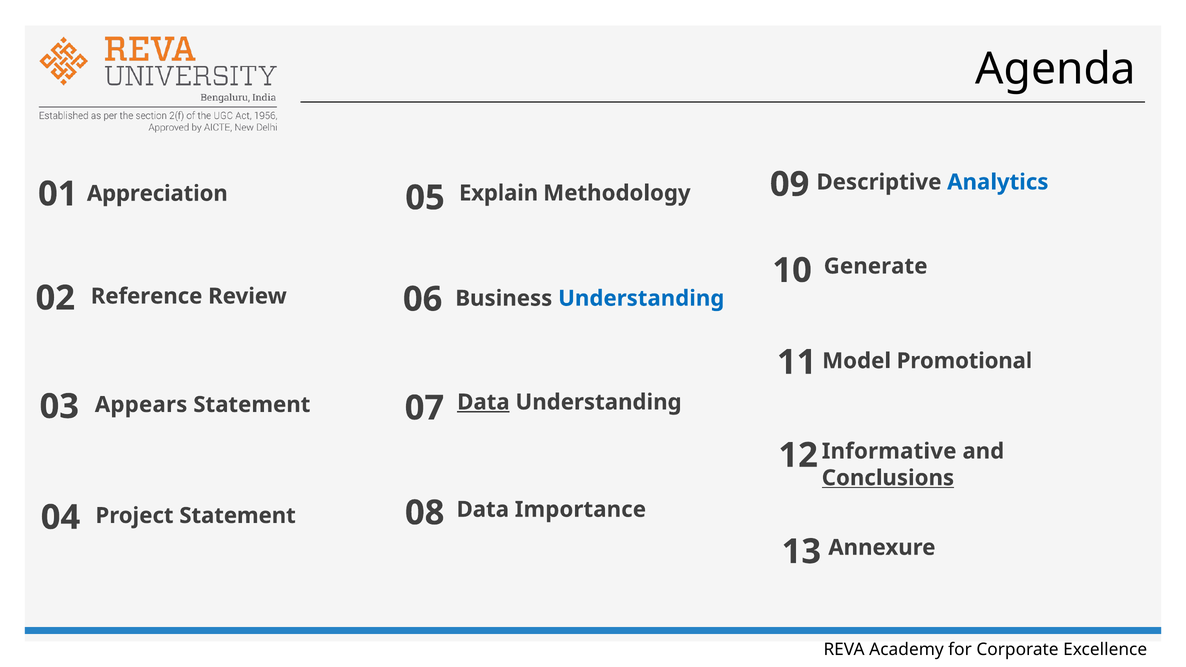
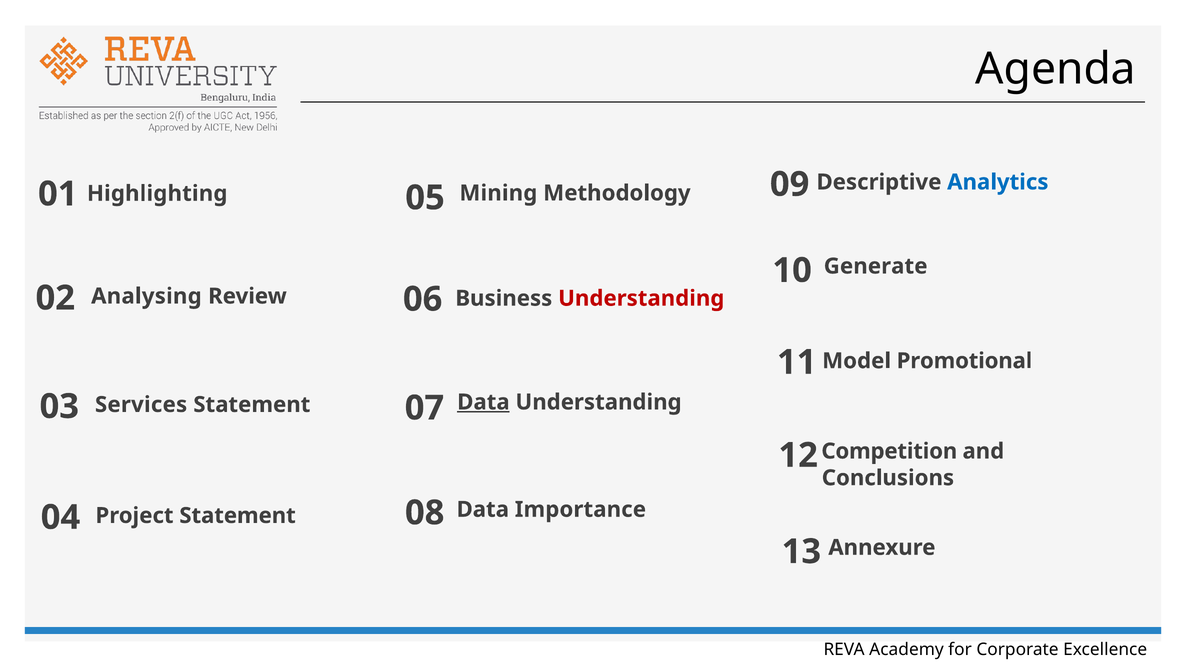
Explain: Explain -> Mining (498, 193)
Appreciation: Appreciation -> Highlighting (157, 194)
Reference: Reference -> Analysing (146, 296)
Understanding colour: blue -> red (641, 298)
Appears: Appears -> Services (141, 405)
Informative: Informative -> Competition (889, 451)
Conclusions underline: present -> none (888, 478)
